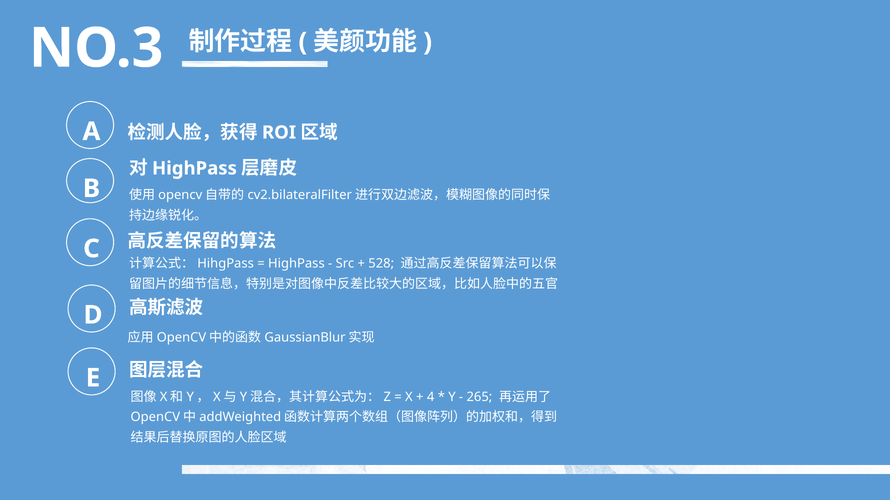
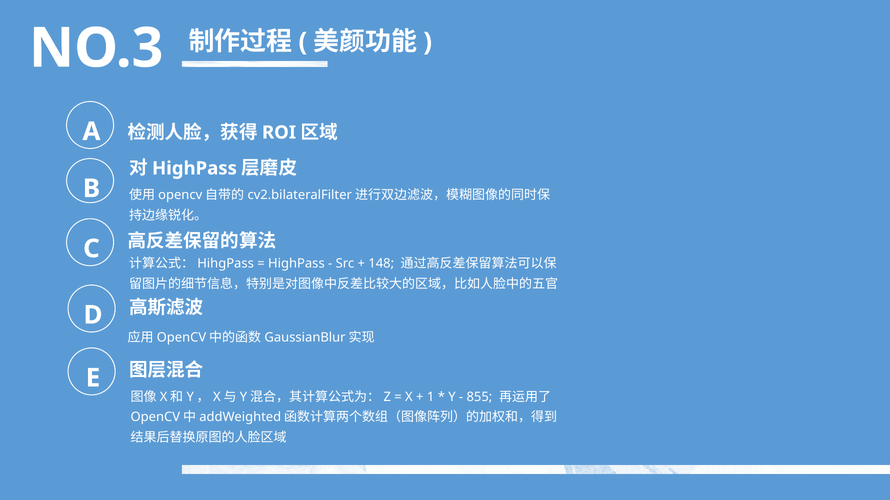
528: 528 -> 148 (381, 264)
4: 4 -> 1 (431, 397)
265: 265 -> 855 (479, 397)
